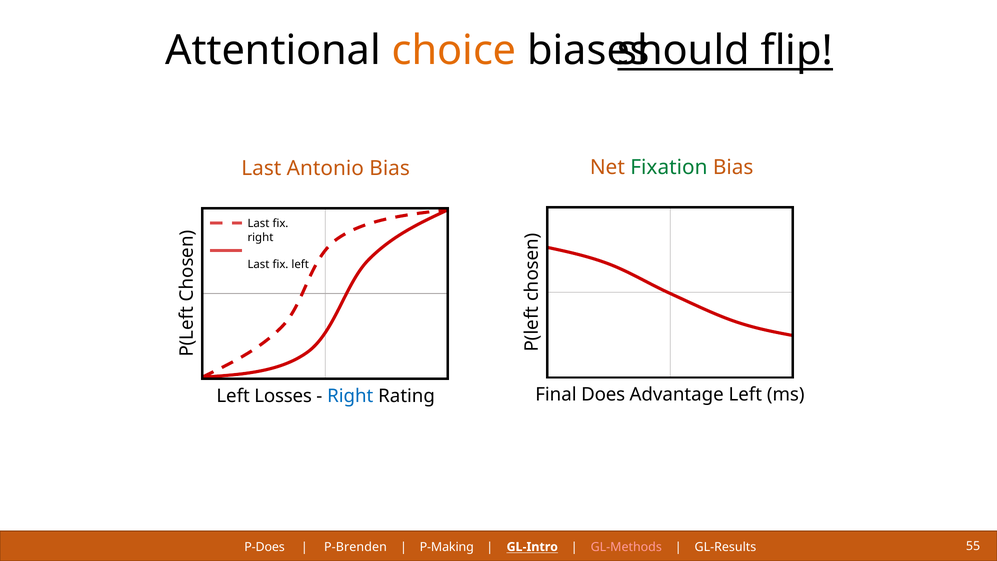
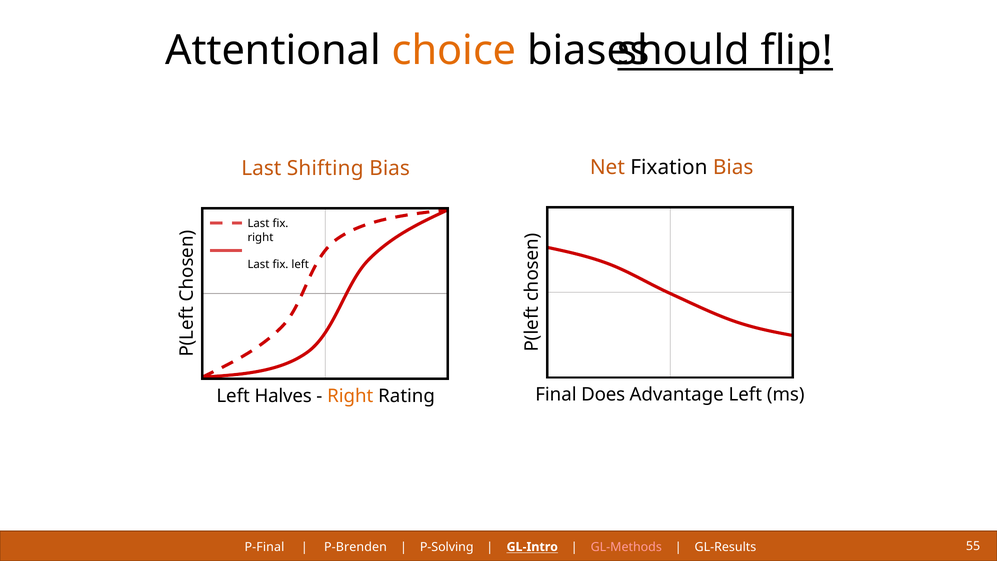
Fixation colour: green -> black (669, 167)
Antonio: Antonio -> Shifting (325, 168)
Losses: Losses -> Halves (283, 396)
Right colour: blue -> orange (350, 396)
P-Does: P-Does -> P-Final (264, 547)
P-Making: P-Making -> P-Solving (447, 547)
